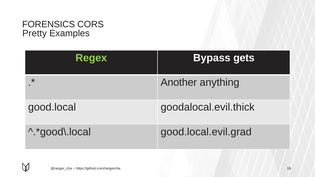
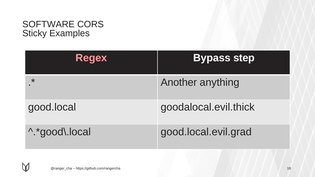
FORENSICS: FORENSICS -> SOFTWARE (49, 24)
Pretty: Pretty -> Sticky (35, 33)
Regex colour: light green -> pink (91, 58)
gets: gets -> step (244, 58)
